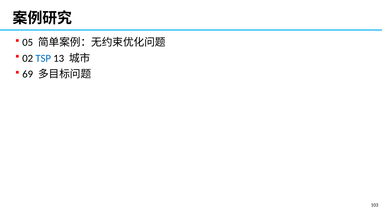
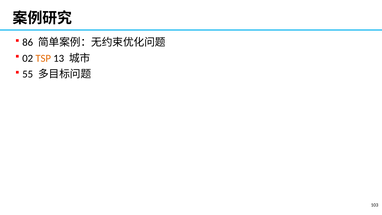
05: 05 -> 86 (28, 42)
TSP colour: blue -> orange (43, 58)
69: 69 -> 55 (28, 74)
